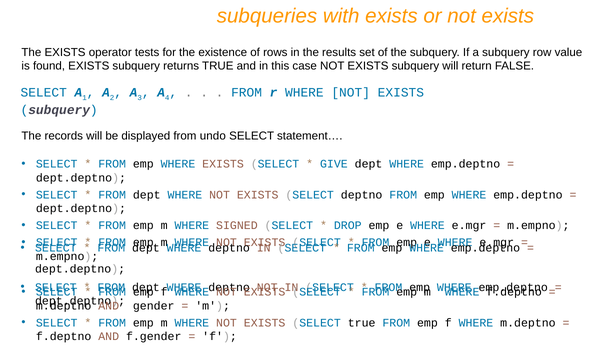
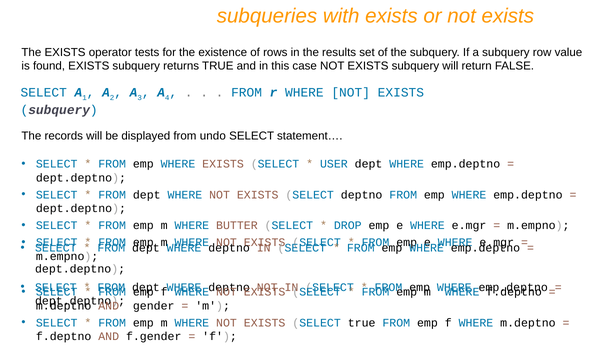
GIVE: GIVE -> USER (334, 164)
SIGNED: SIGNED -> BUTTER (237, 226)
